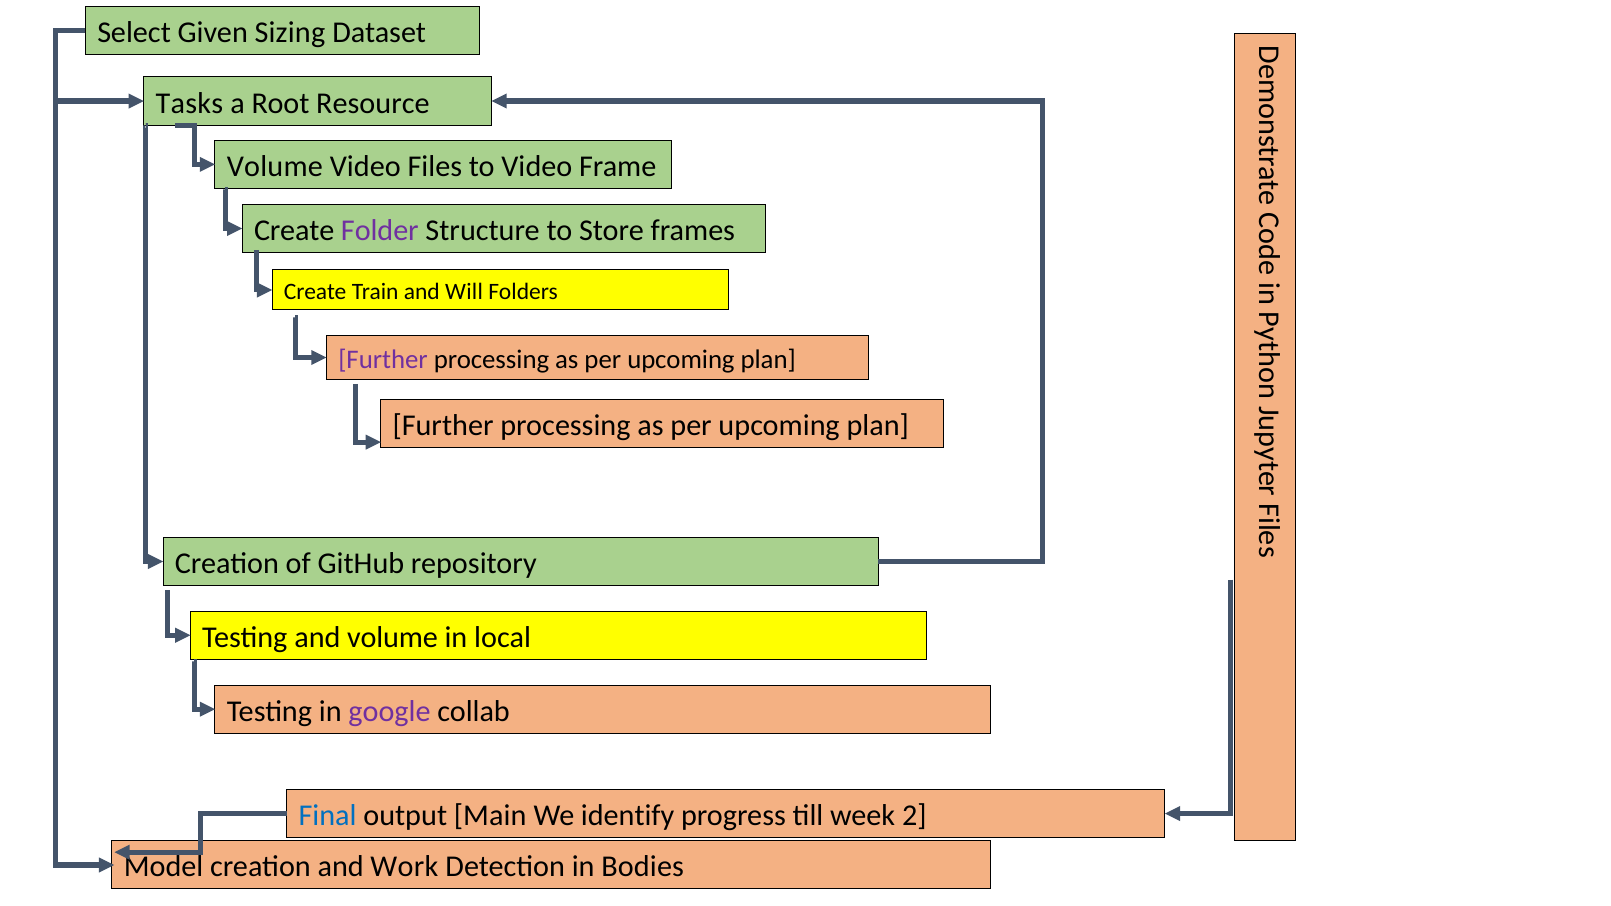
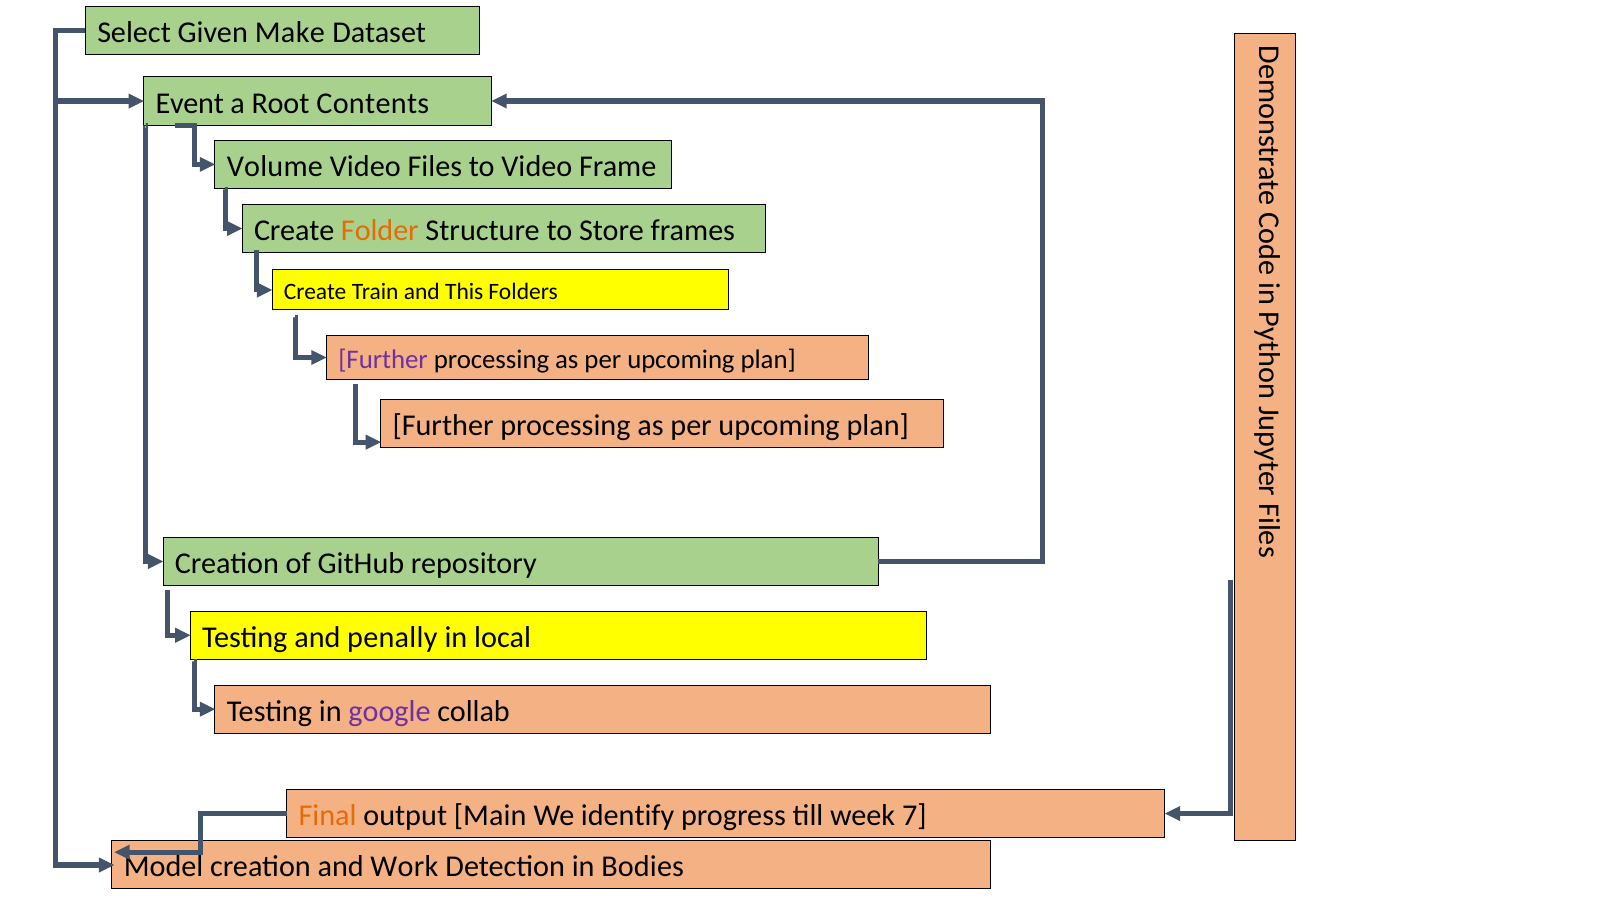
Sizing: Sizing -> Make (290, 33)
Tasks: Tasks -> Event (190, 103)
Resource: Resource -> Contents (373, 103)
Folder colour: purple -> orange (380, 231)
Will: Will -> This (464, 292)
and volume: volume -> penally (392, 638)
Final colour: blue -> orange (328, 816)
2: 2 -> 7 (914, 816)
